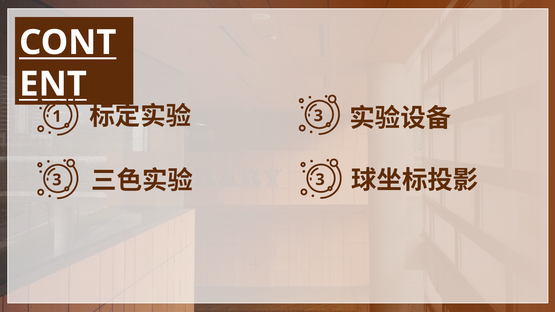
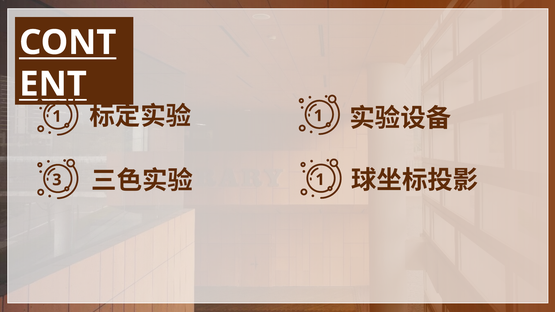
1 3: 3 -> 1 (318, 116)
3 3: 3 -> 1 (320, 180)
